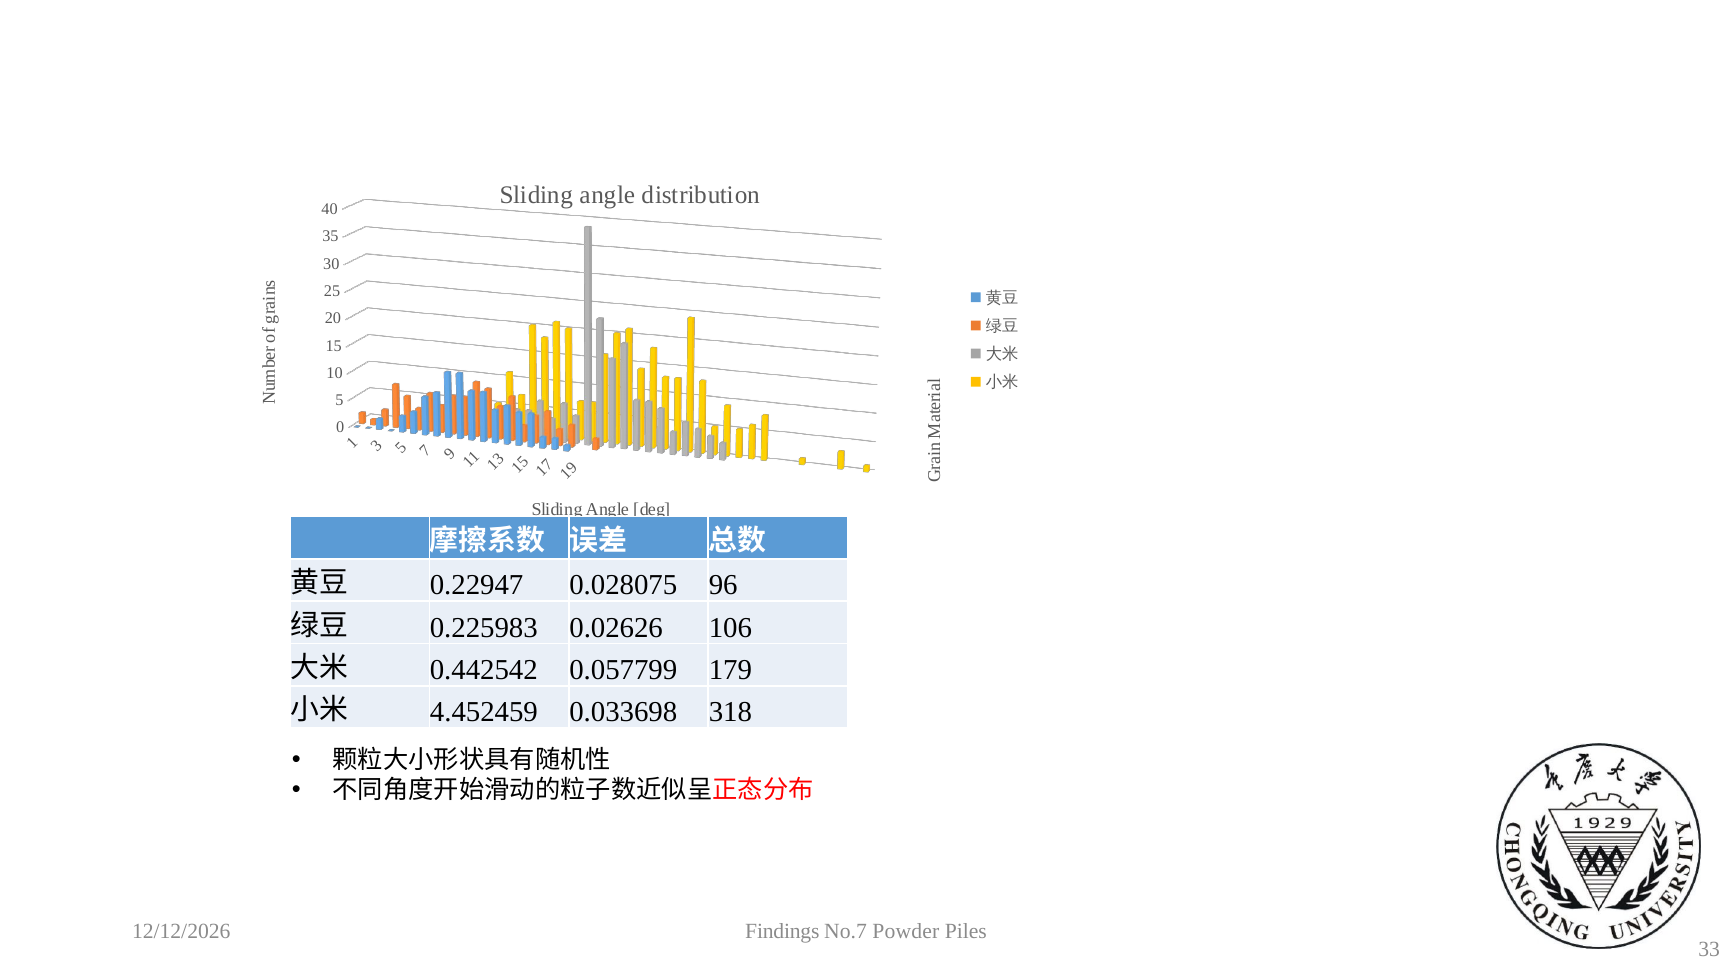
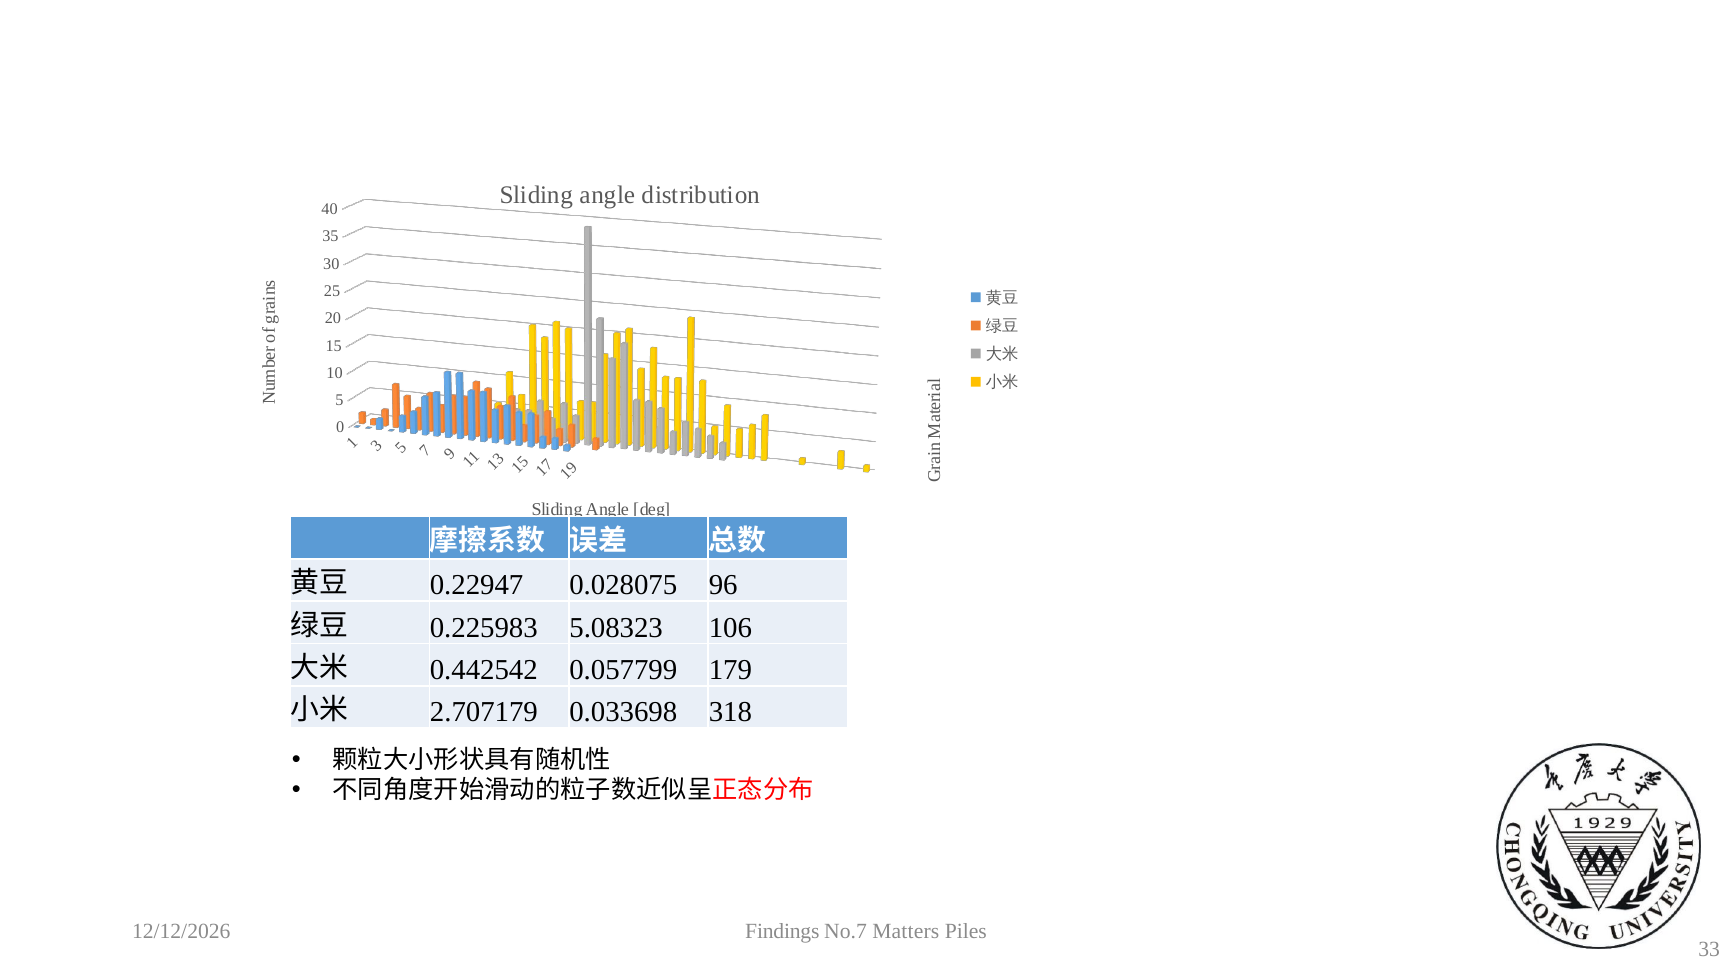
0.02626: 0.02626 -> 5.08323 (616, 628)
4.452459: 4.452459 -> 2.707179 (484, 712)
Powder: Powder -> Matters (906, 931)
